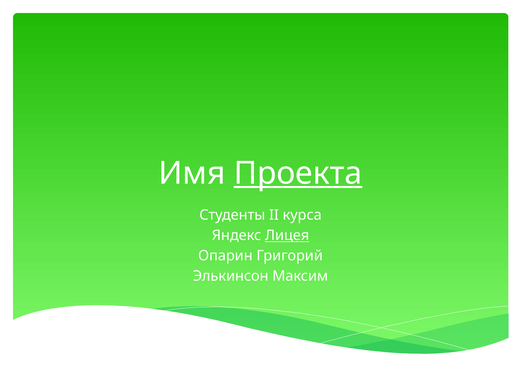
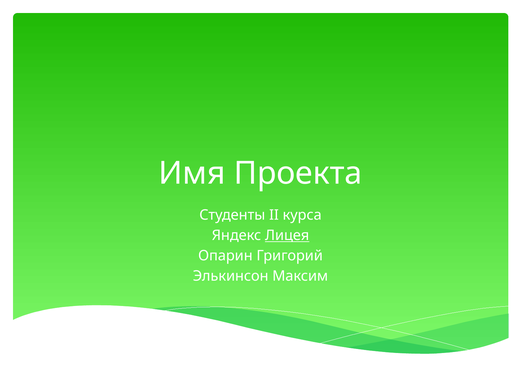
Проекта underline: present -> none (298, 173)
